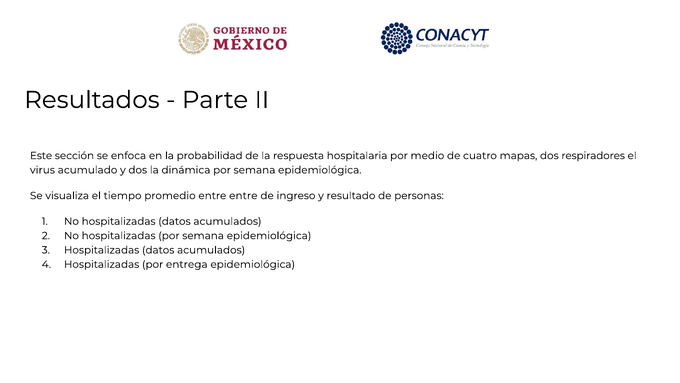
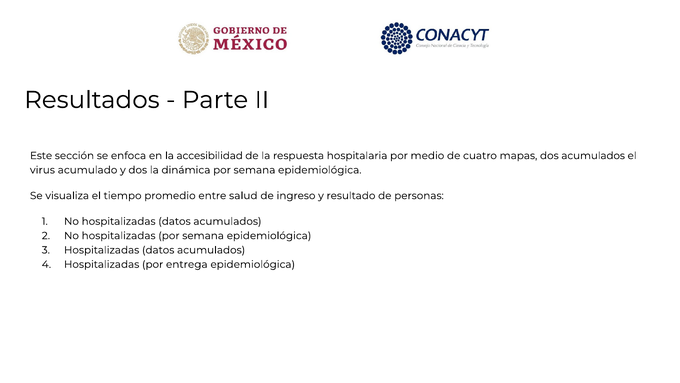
probabilidad: probabilidad -> accesibilidad (210, 155)
dos respiradores: respiradores -> acumulados (593, 155)
entre entre: entre -> salud (243, 195)
